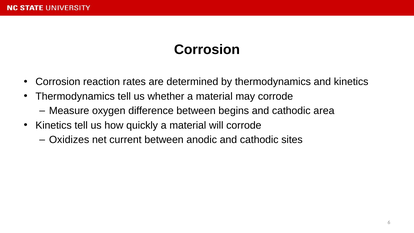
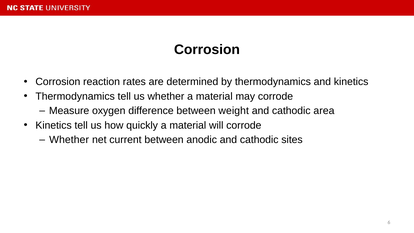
begins: begins -> weight (234, 111)
Oxidizes: Oxidizes -> Whether (69, 140)
